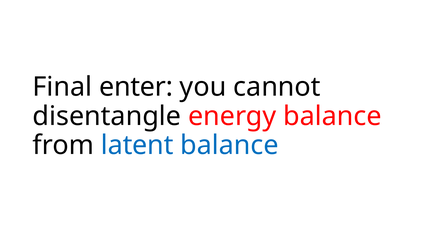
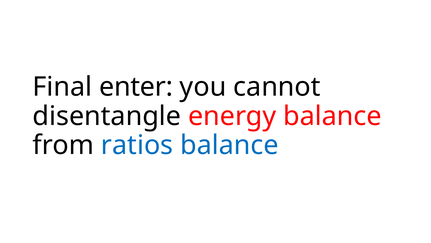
latent: latent -> ratios (137, 145)
